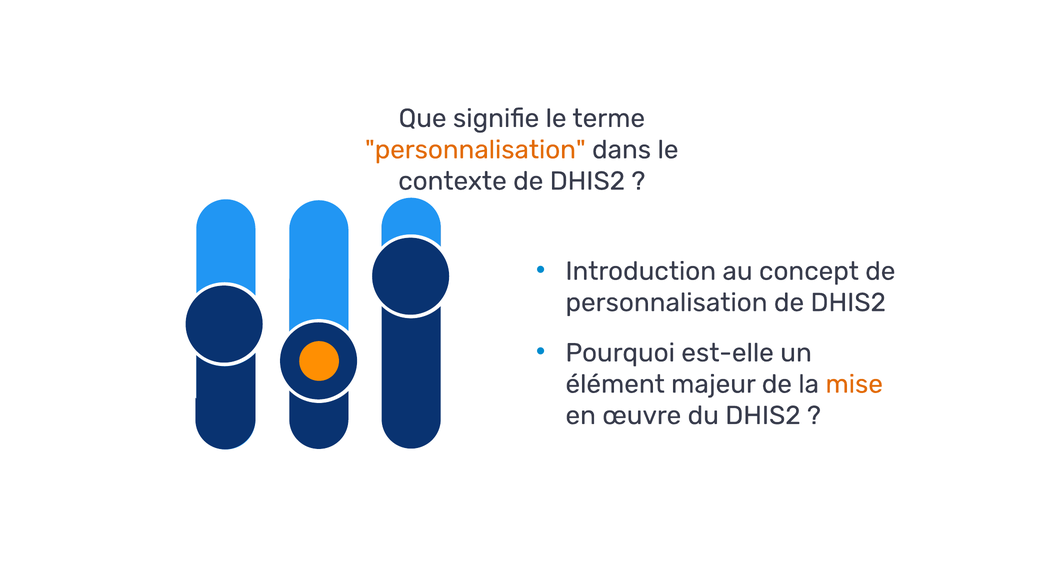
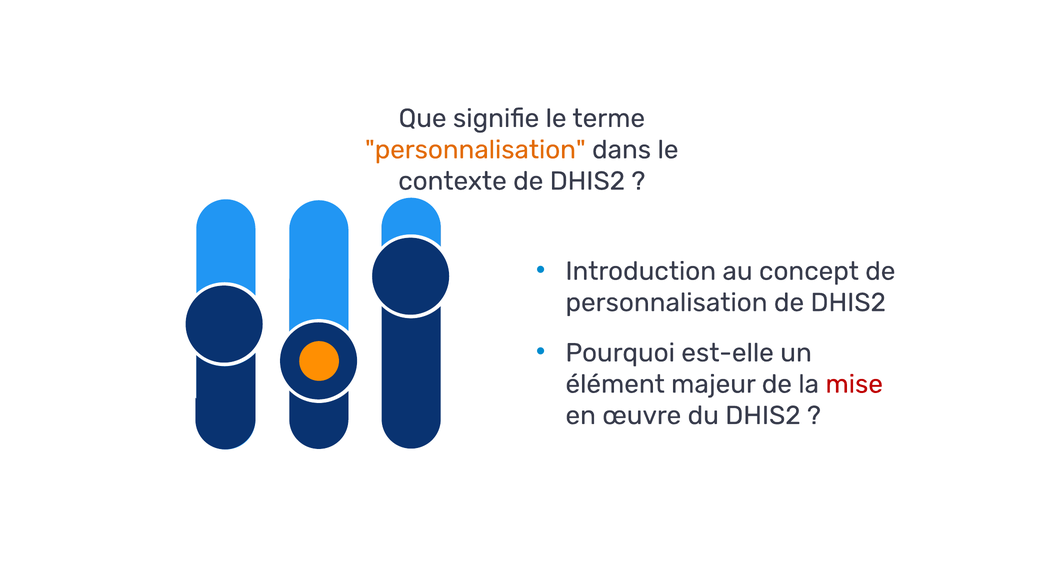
mise colour: orange -> red (854, 384)
